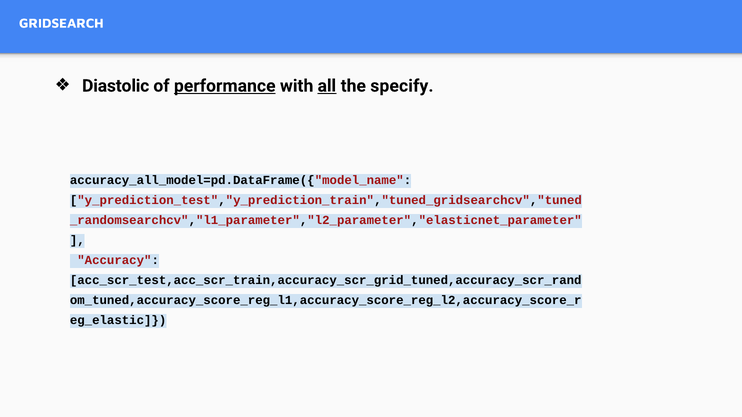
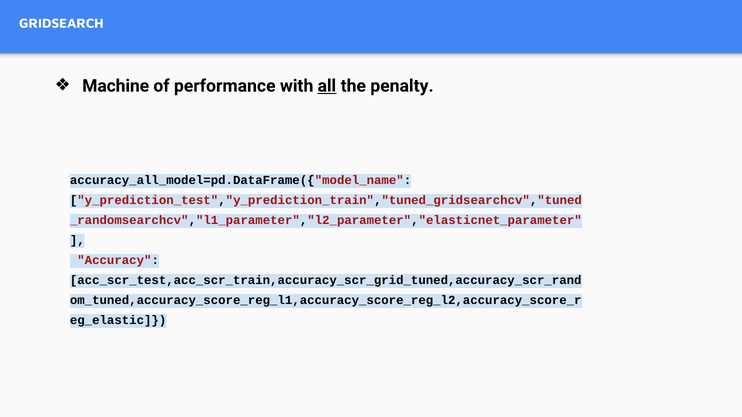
Diastolic: Diastolic -> Machine (116, 86)
performance underline: present -> none (225, 86)
specify: specify -> penalty (402, 86)
